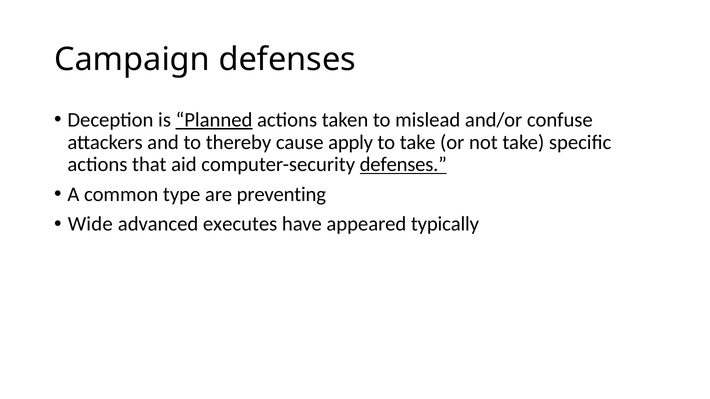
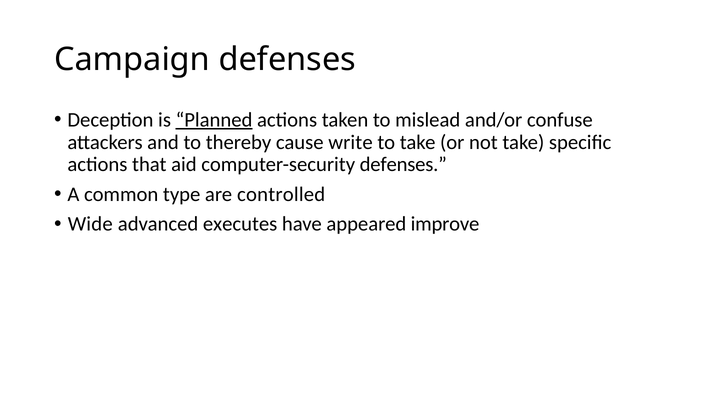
apply: apply -> write (350, 142)
defenses underline: present -> none (403, 165)
preventing: preventing -> controlled (281, 195)
typically: typically -> improve (445, 224)
